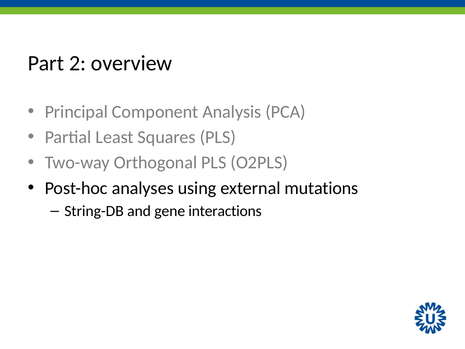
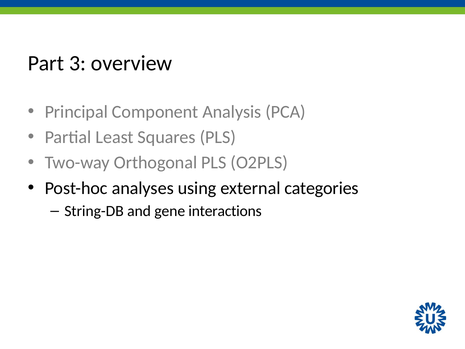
2: 2 -> 3 (78, 63)
mutations: mutations -> categories (321, 188)
